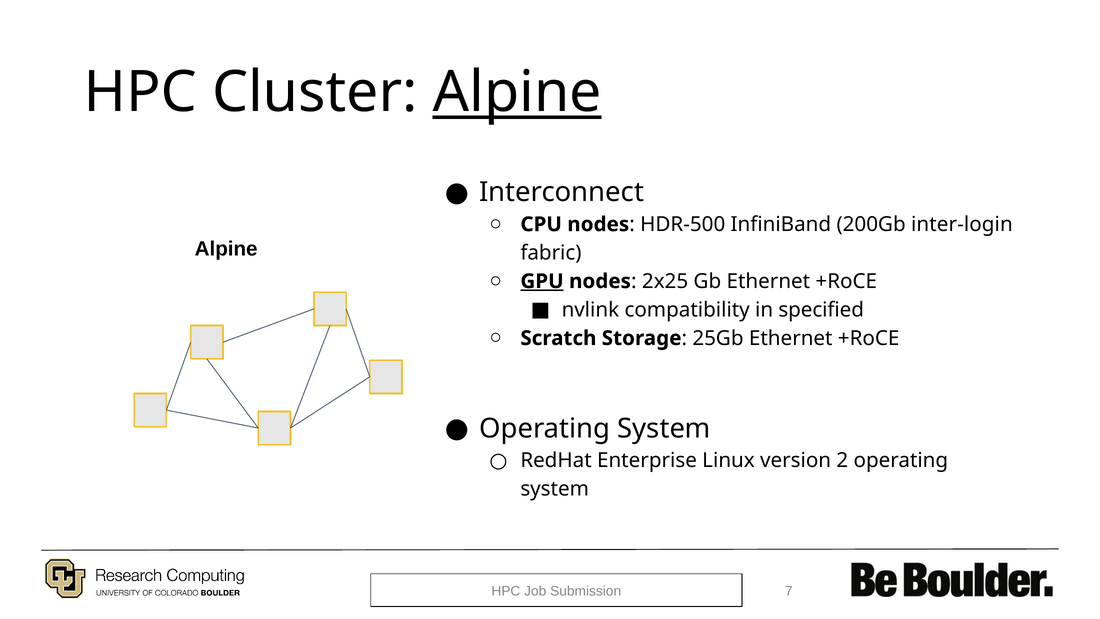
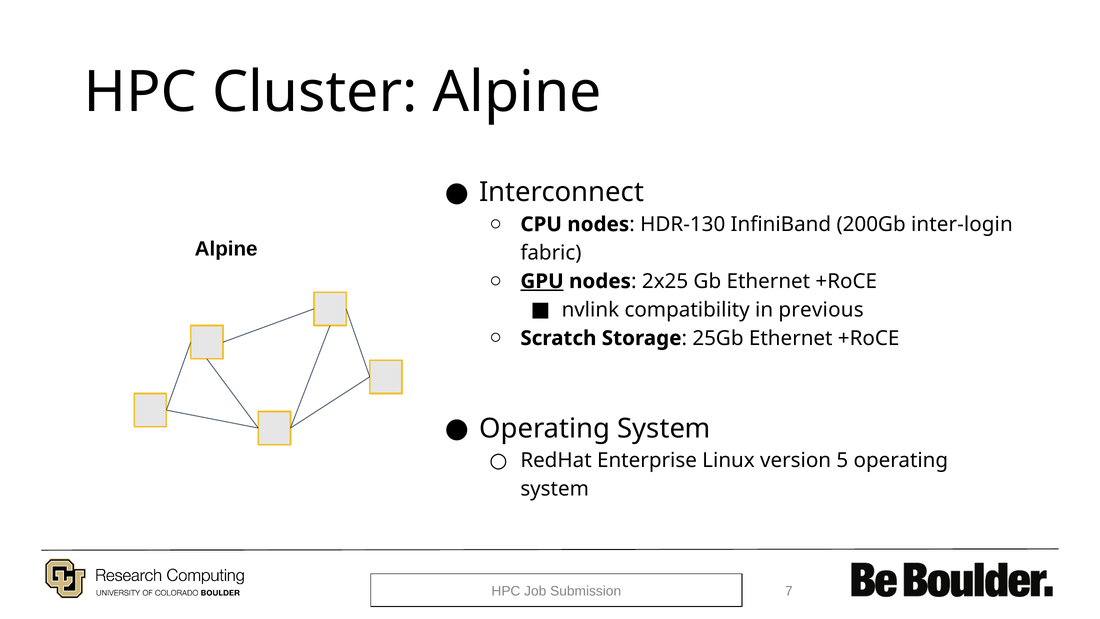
Alpine underline: present -> none (517, 92)
HDR-500: HDR-500 -> HDR-130 (683, 224)
specified: specified -> previous (821, 310)
2: 2 -> 5 (842, 460)
